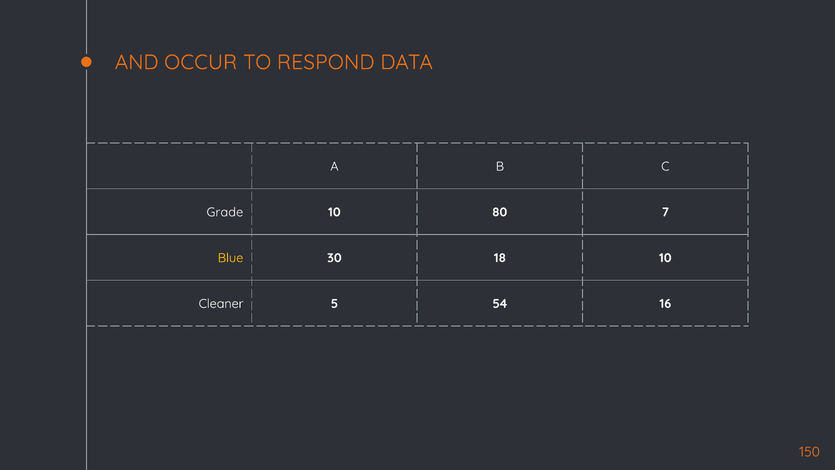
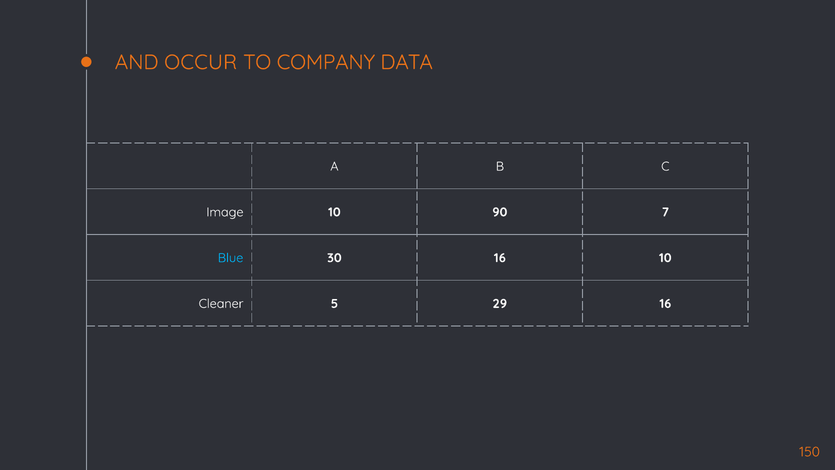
RESPOND: RESPOND -> COMPANY (326, 62)
Grade: Grade -> Image (225, 212)
80: 80 -> 90 (500, 212)
Blue colour: yellow -> light blue (231, 258)
30 18: 18 -> 16 (500, 258)
54: 54 -> 29 (500, 303)
